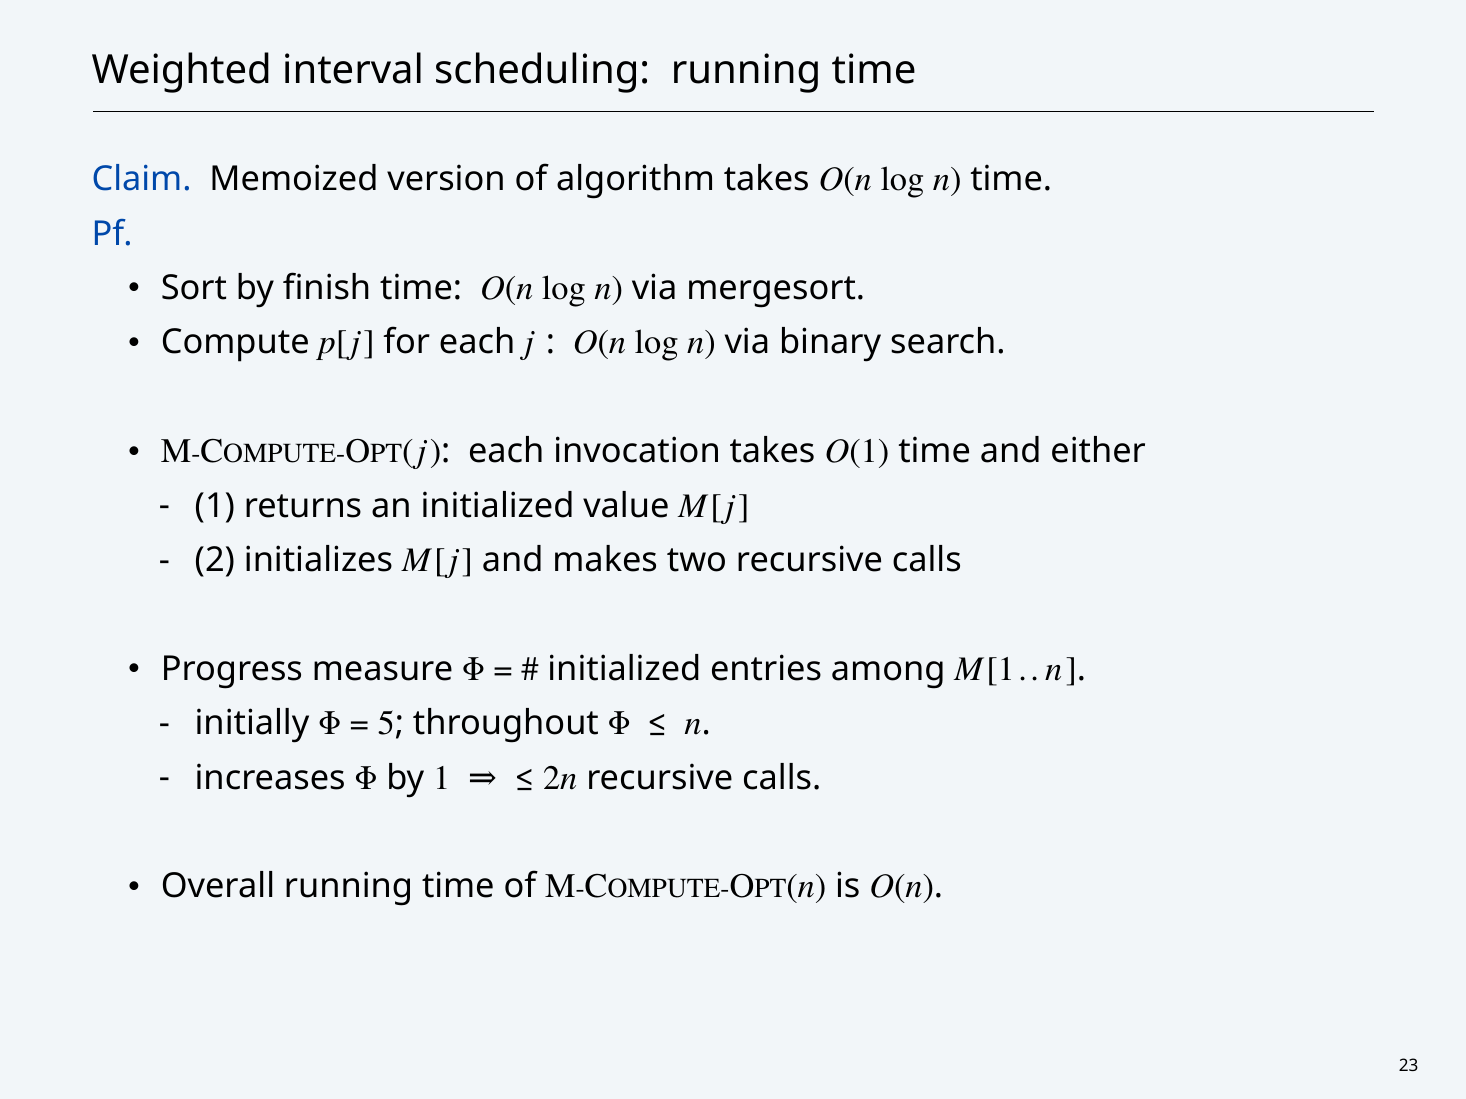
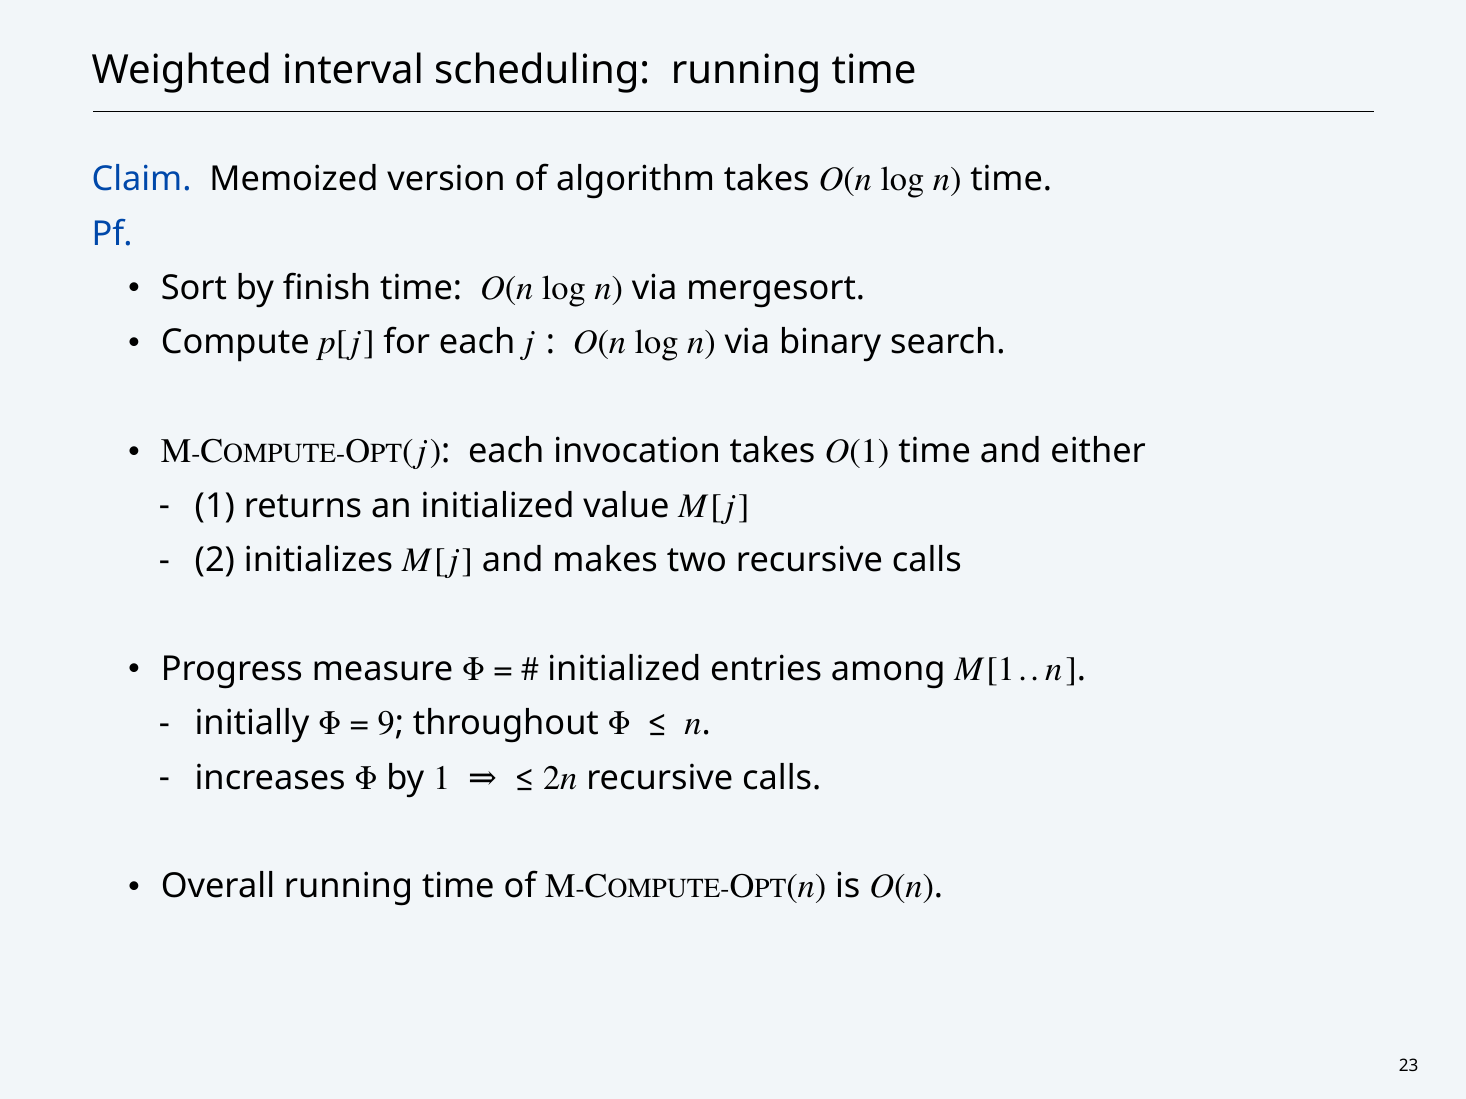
5: 5 -> 9 (386, 724)
